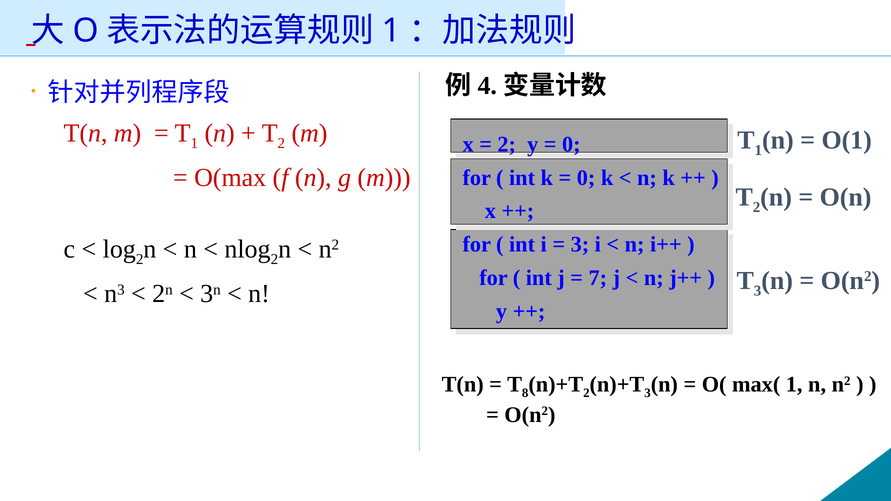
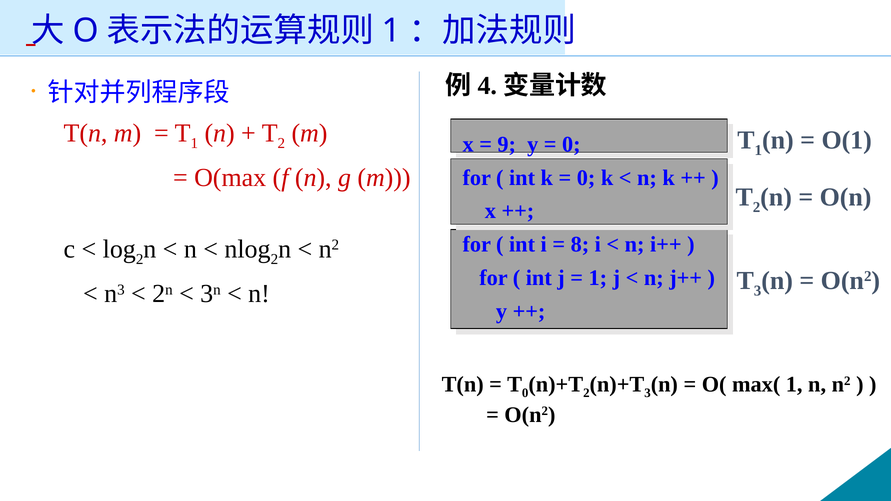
2: 2 -> 9 (507, 144)
3: 3 -> 8 (580, 245)
7: 7 -> 1 (598, 278)
8: 8 -> 0 (525, 393)
